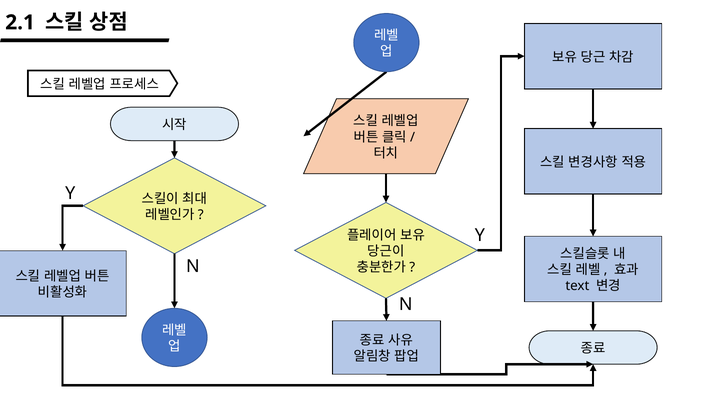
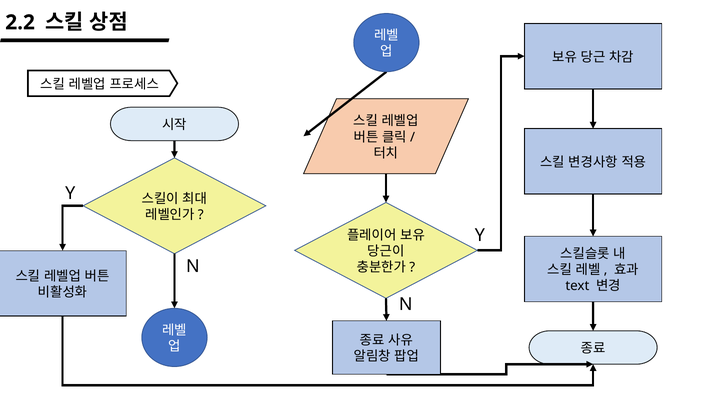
2.1: 2.1 -> 2.2 (20, 22)
